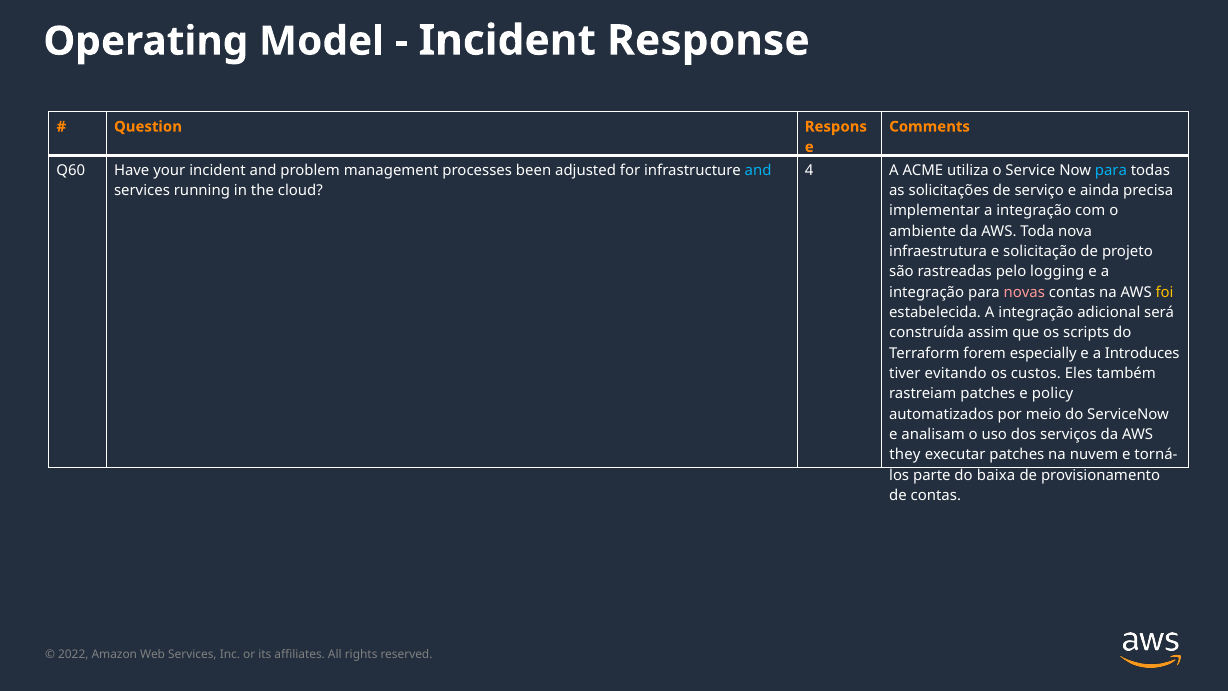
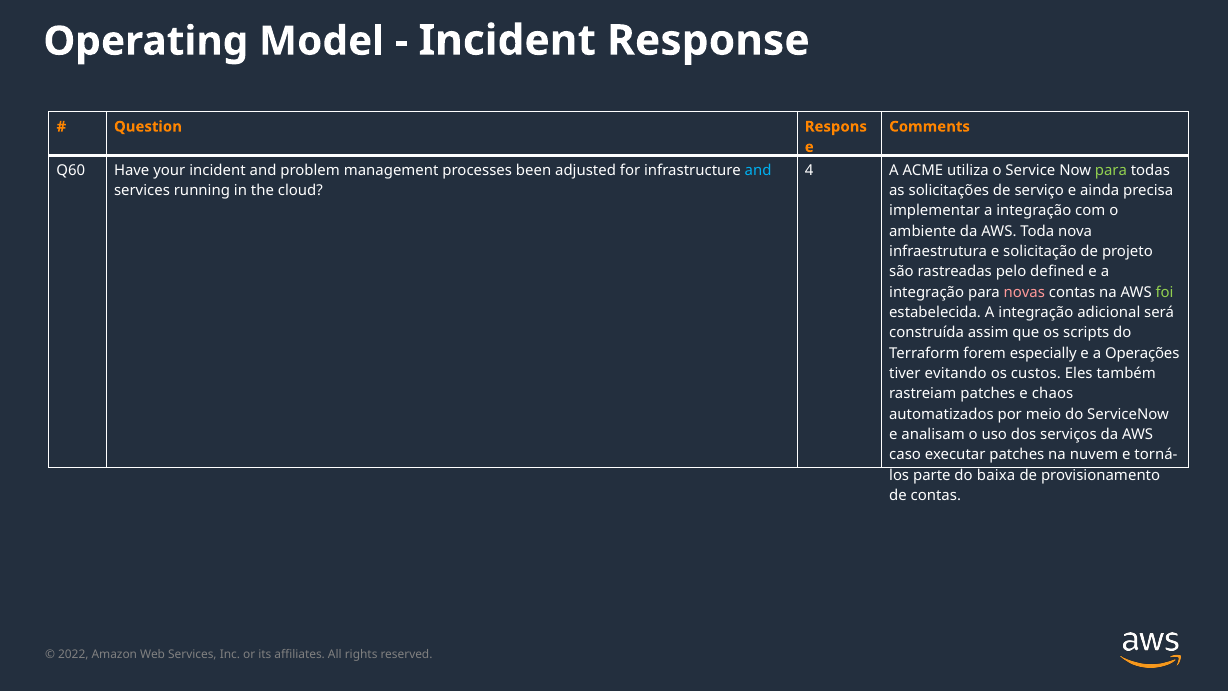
para colour: light blue -> light green (1111, 170)
logging: logging -> defined (1057, 272)
foi colour: yellow -> light green (1165, 292)
Introduces: Introduces -> Operações (1142, 353)
policy: policy -> chaos (1053, 394)
they: they -> caso (905, 455)
